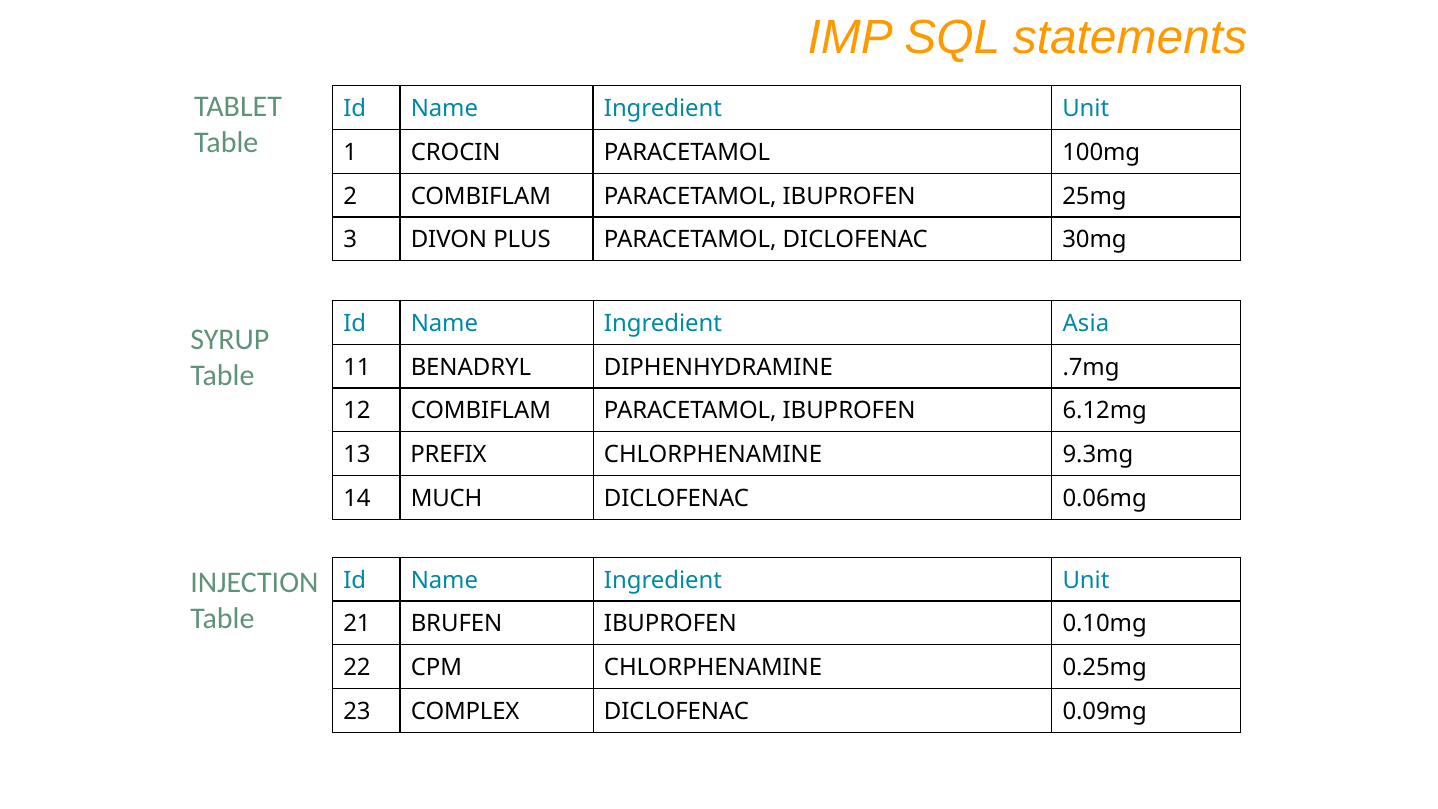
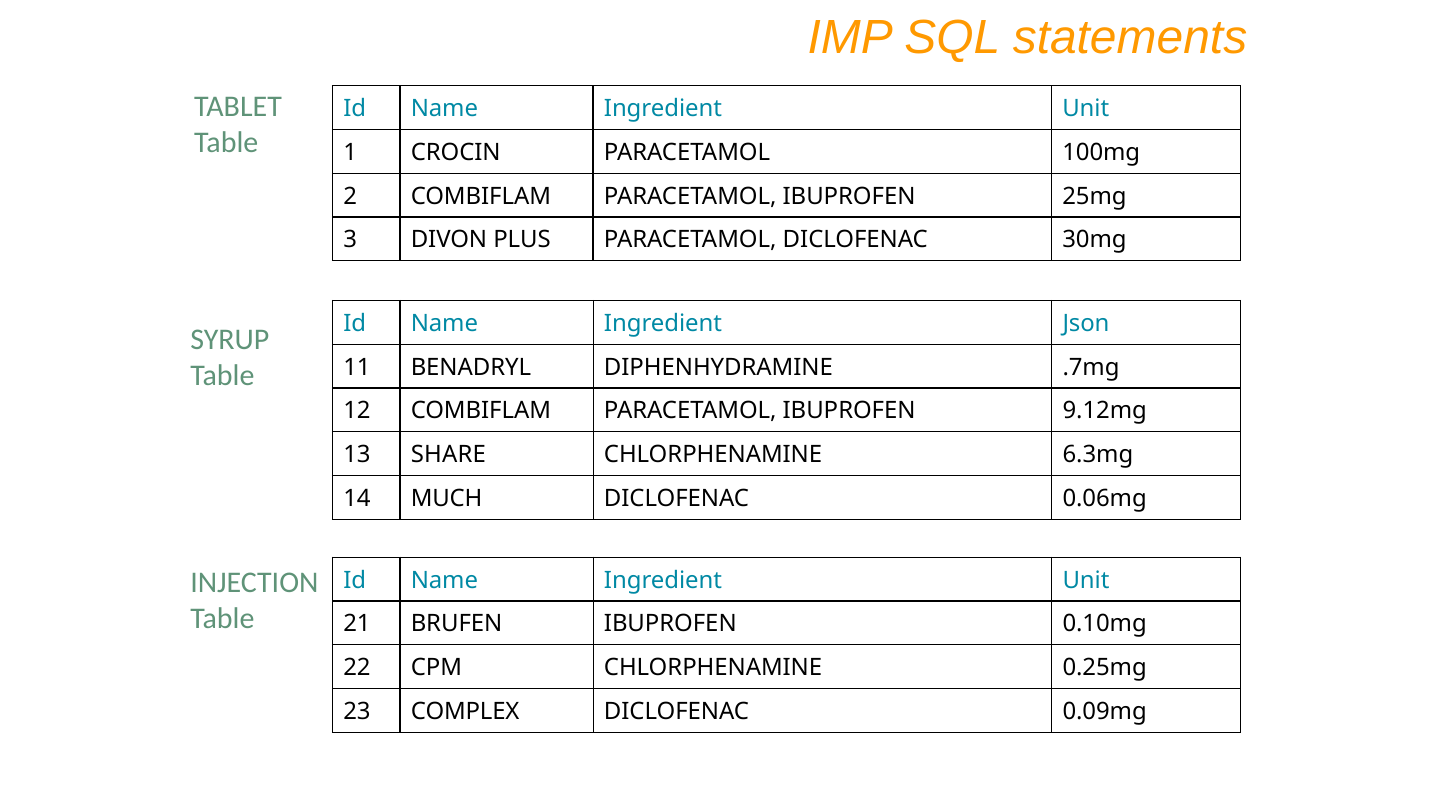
Asia: Asia -> Json (1086, 323)
6.12mg: 6.12mg -> 9.12mg (1105, 411)
PREFIX: PREFIX -> SHARE (448, 455)
9.3mg: 9.3mg -> 6.3mg (1098, 455)
